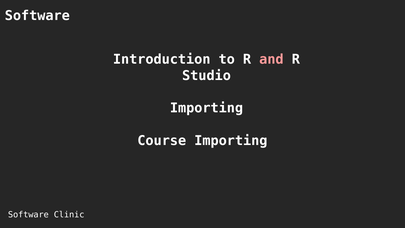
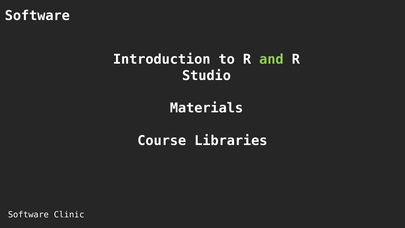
and colour: pink -> light green (271, 59)
Importing: Importing -> Materials (207, 108)
Course Importing: Importing -> Libraries (231, 140)
